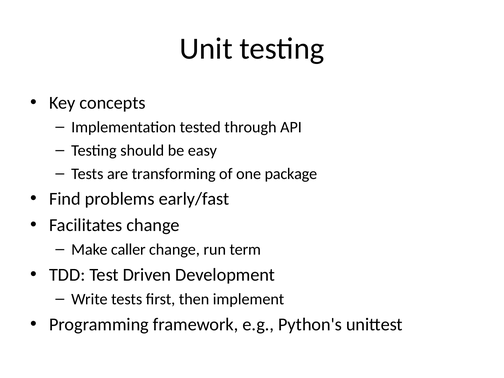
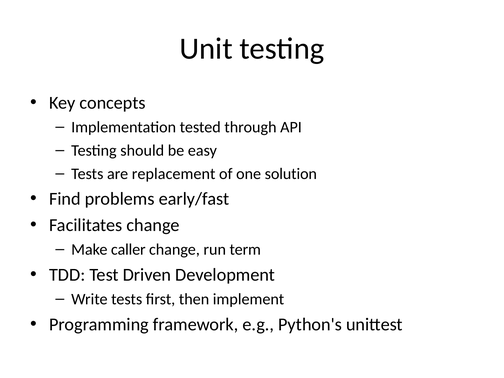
transforming: transforming -> replacement (174, 174)
package: package -> solution (291, 174)
